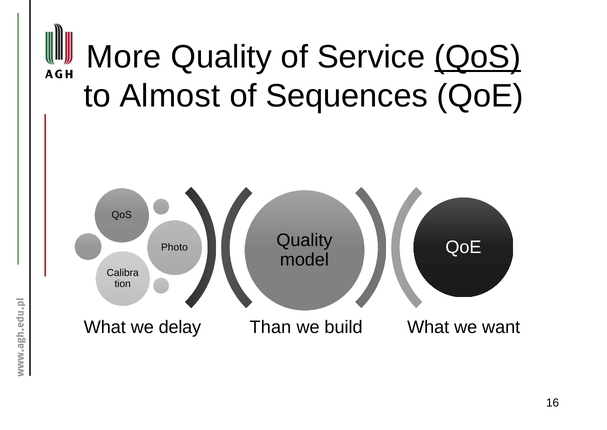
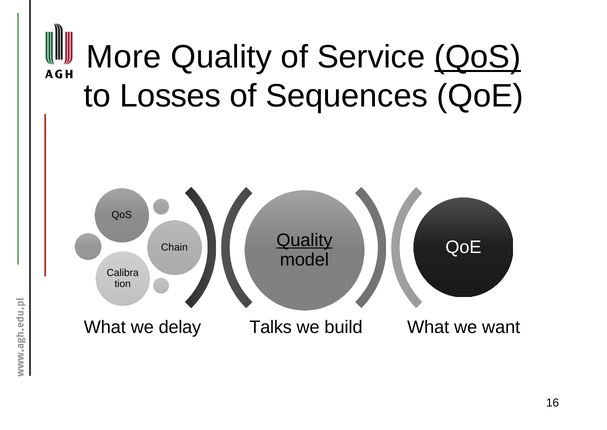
Almost: Almost -> Losses (170, 96)
Quality underline: none -> present (304, 240)
Photo: Photo -> Chain (174, 247)
Than: Than -> Talks (271, 327)
